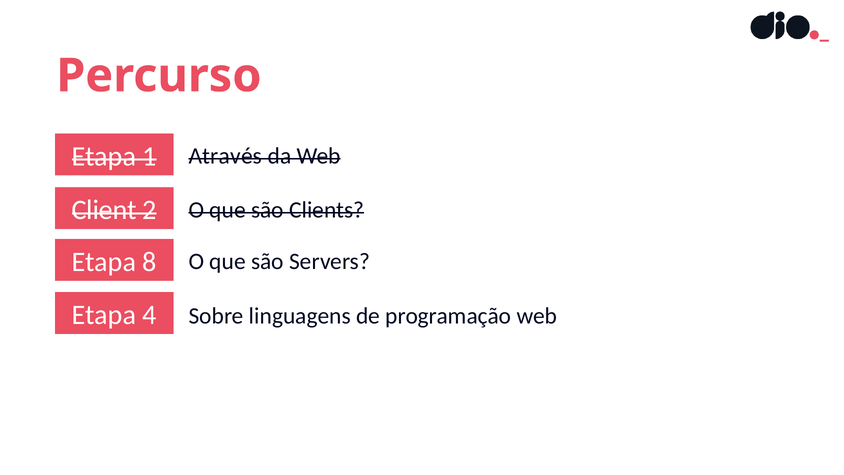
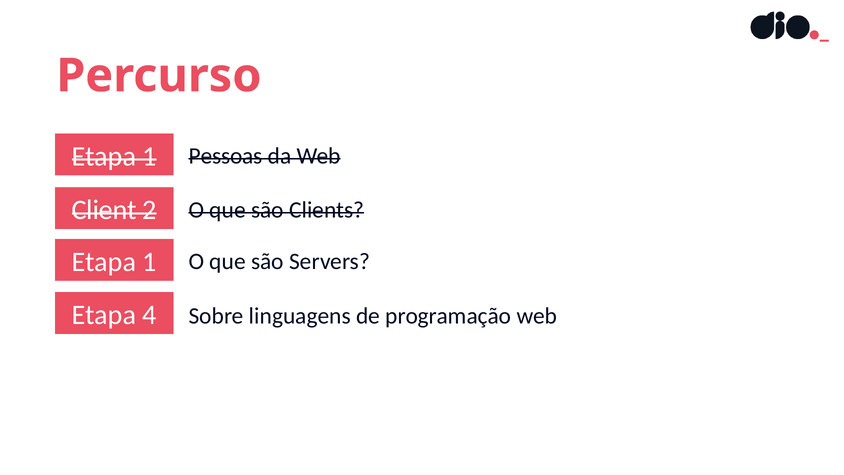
Através: Através -> Pessoas (226, 156)
8: 8 -> 1 (149, 262)
